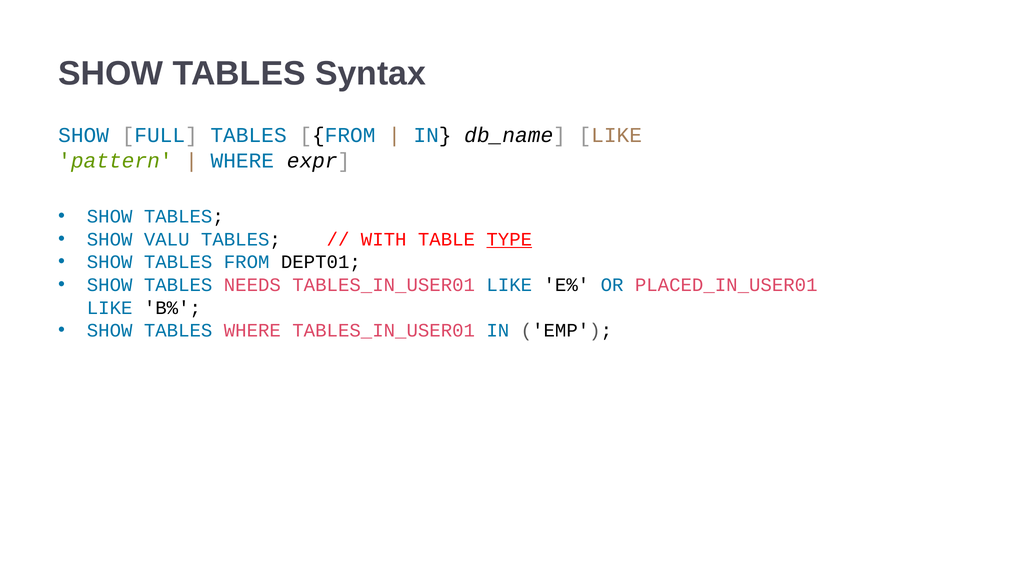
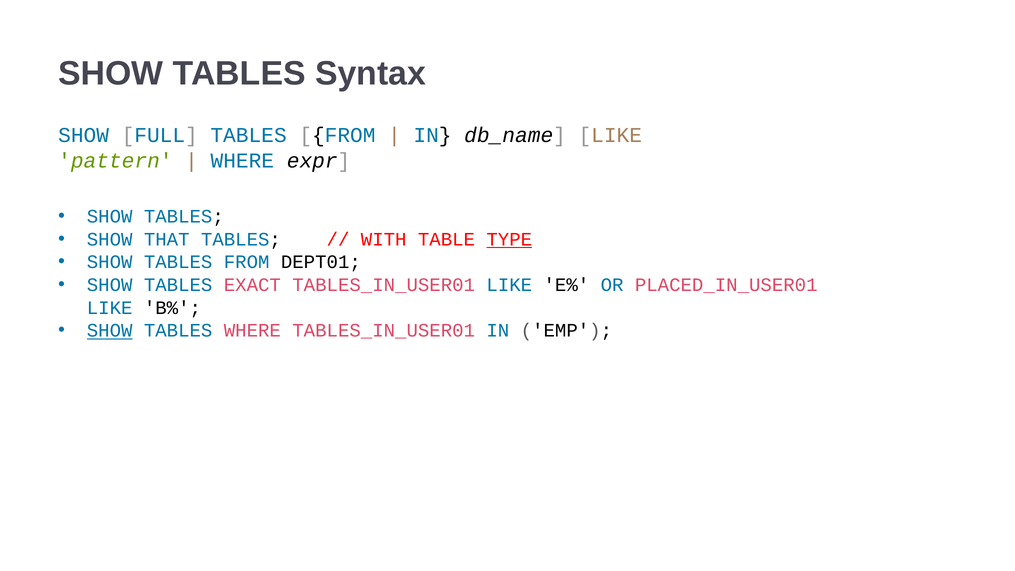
VALU: VALU -> THAT (167, 239)
NEEDS: NEEDS -> EXACT (252, 285)
SHOW underline: none -> present (110, 331)
